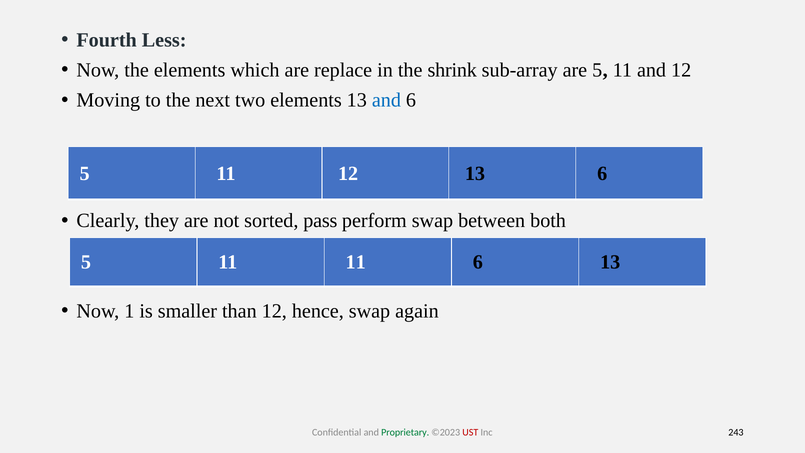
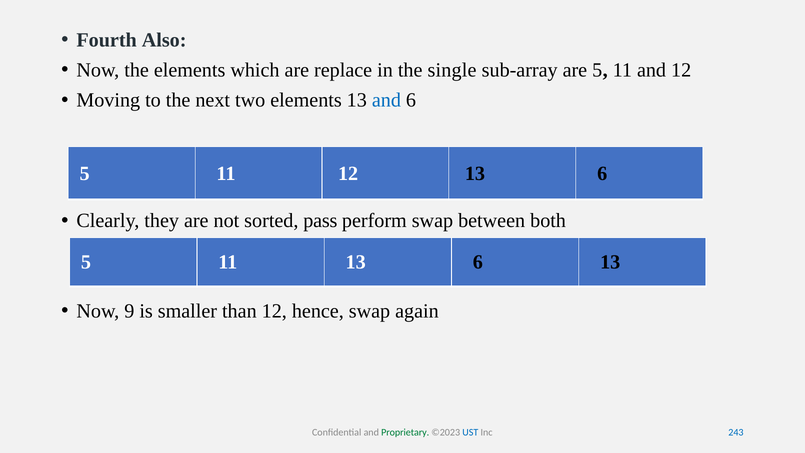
Less: Less -> Also (164, 40)
shrink: shrink -> single (452, 70)
11 11: 11 -> 13 (356, 262)
1: 1 -> 9 (129, 311)
UST colour: red -> blue (470, 432)
243 colour: black -> blue (736, 432)
